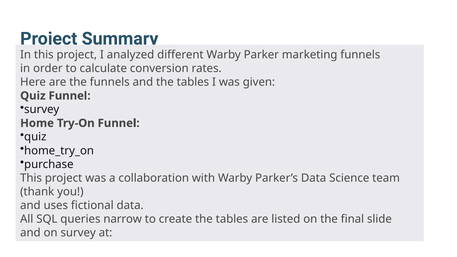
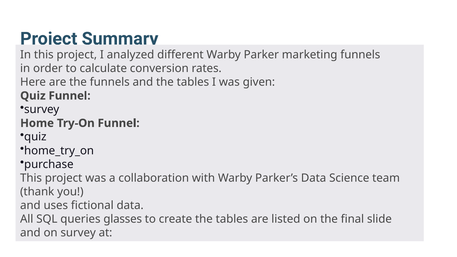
narrow: narrow -> glasses (123, 219)
